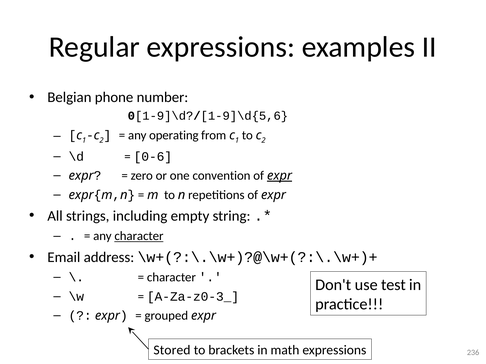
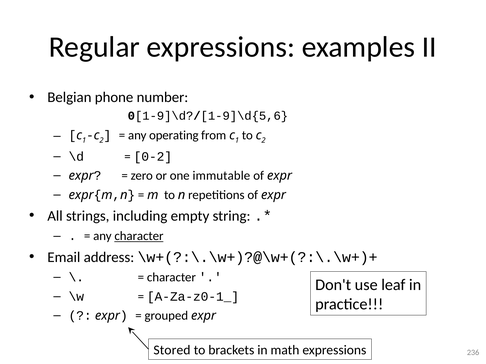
0-6: 0-6 -> 0-2 (153, 157)
convention: convention -> immutable (221, 176)
expr underline: present -> none (280, 176)
test: test -> leaf (393, 285)
A-Za-z0-3_: A-Za-z0-3_ -> A-Za-z0-1_ (193, 297)
